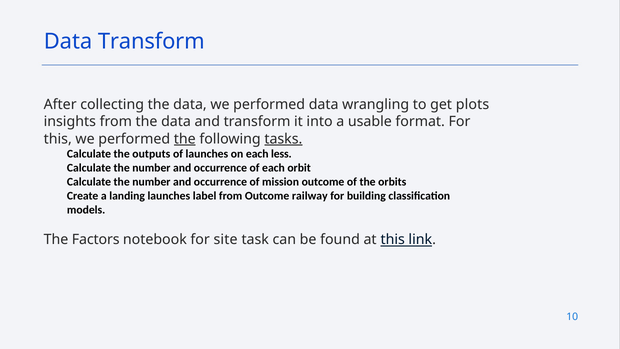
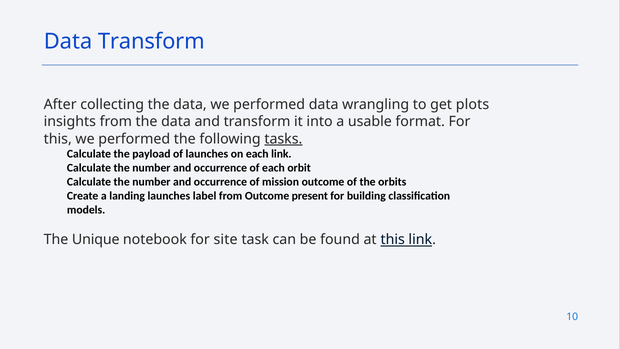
the underline: present -> none (185, 139)
outputs: outputs -> payload (151, 154)
each less: less -> link (281, 154)
railway: railway -> present (310, 196)
Factors: Factors -> Unique (96, 239)
